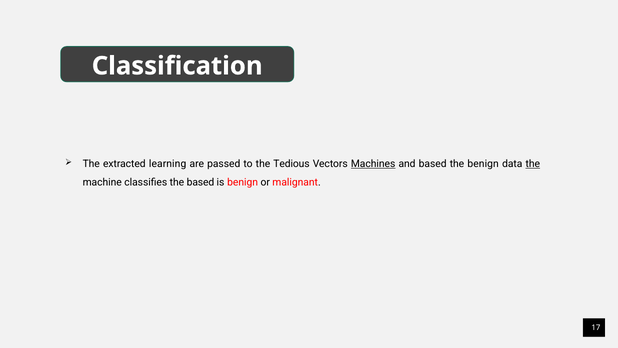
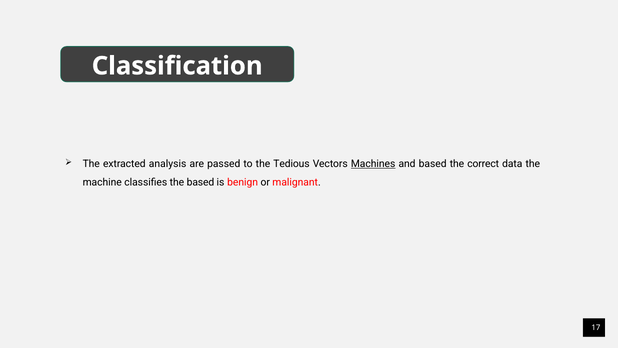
learning: learning -> analysis (168, 164)
the benign: benign -> correct (483, 164)
the underline: present -> none (533, 164)
